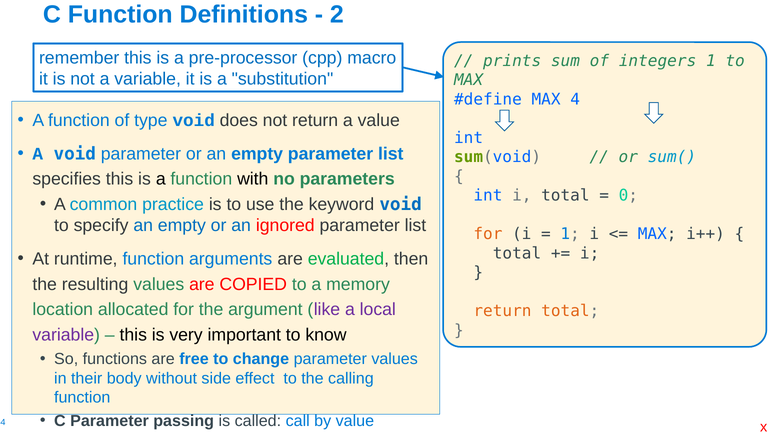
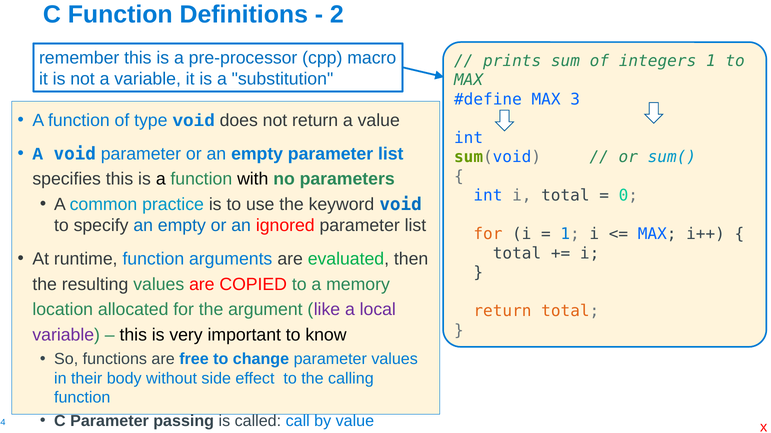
4: 4 -> 3 (575, 99)
